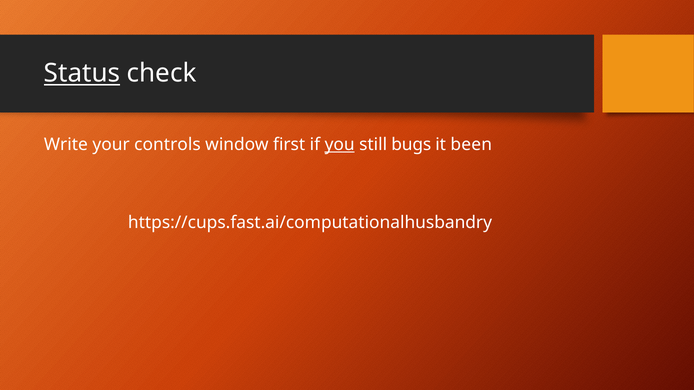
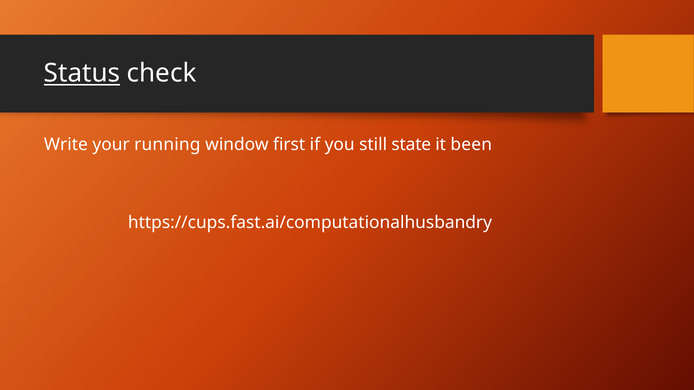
controls: controls -> running (167, 145)
you underline: present -> none (340, 145)
bugs: bugs -> state (411, 145)
